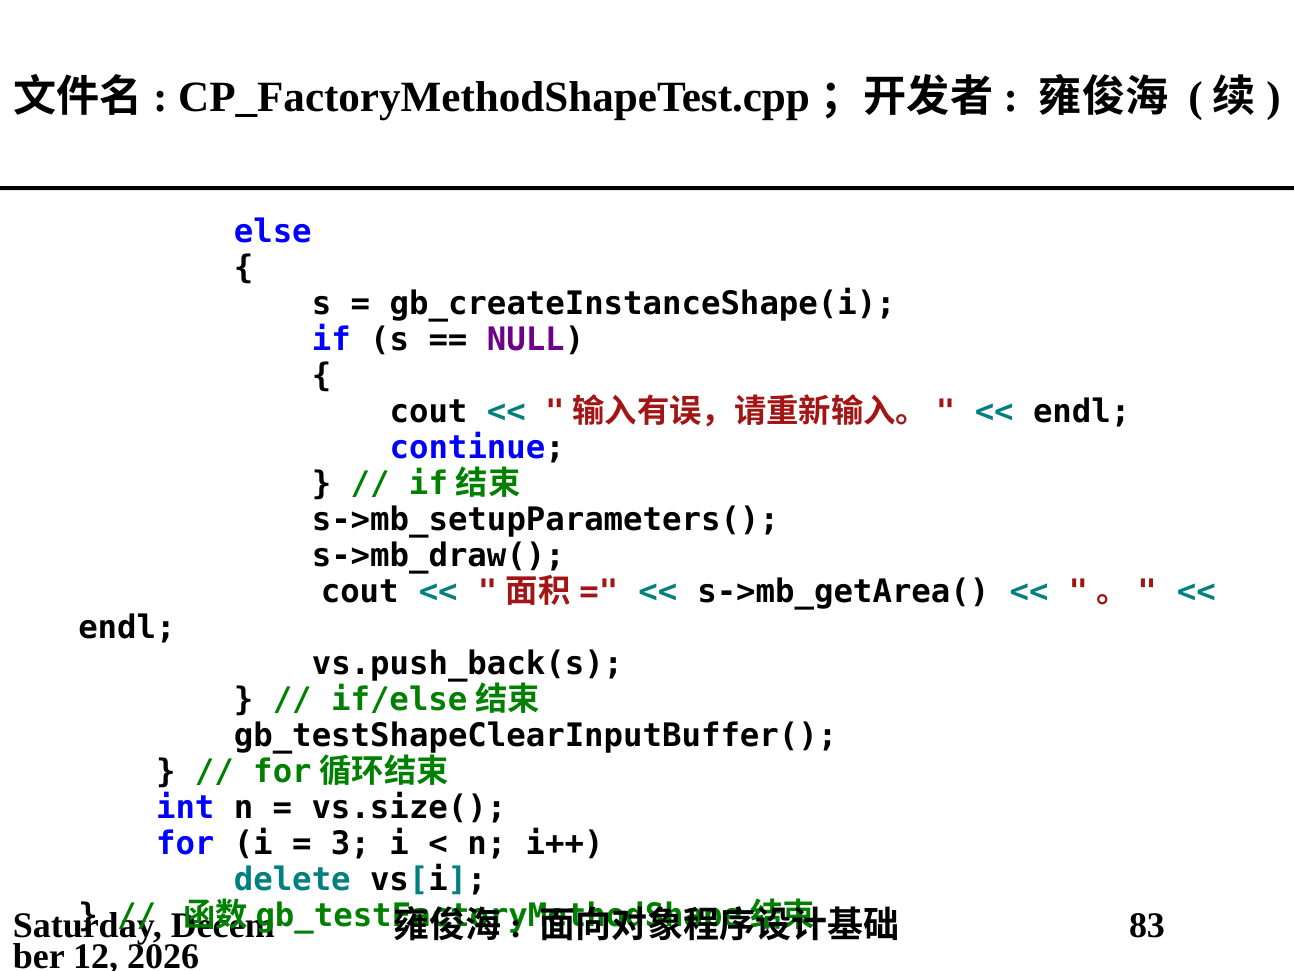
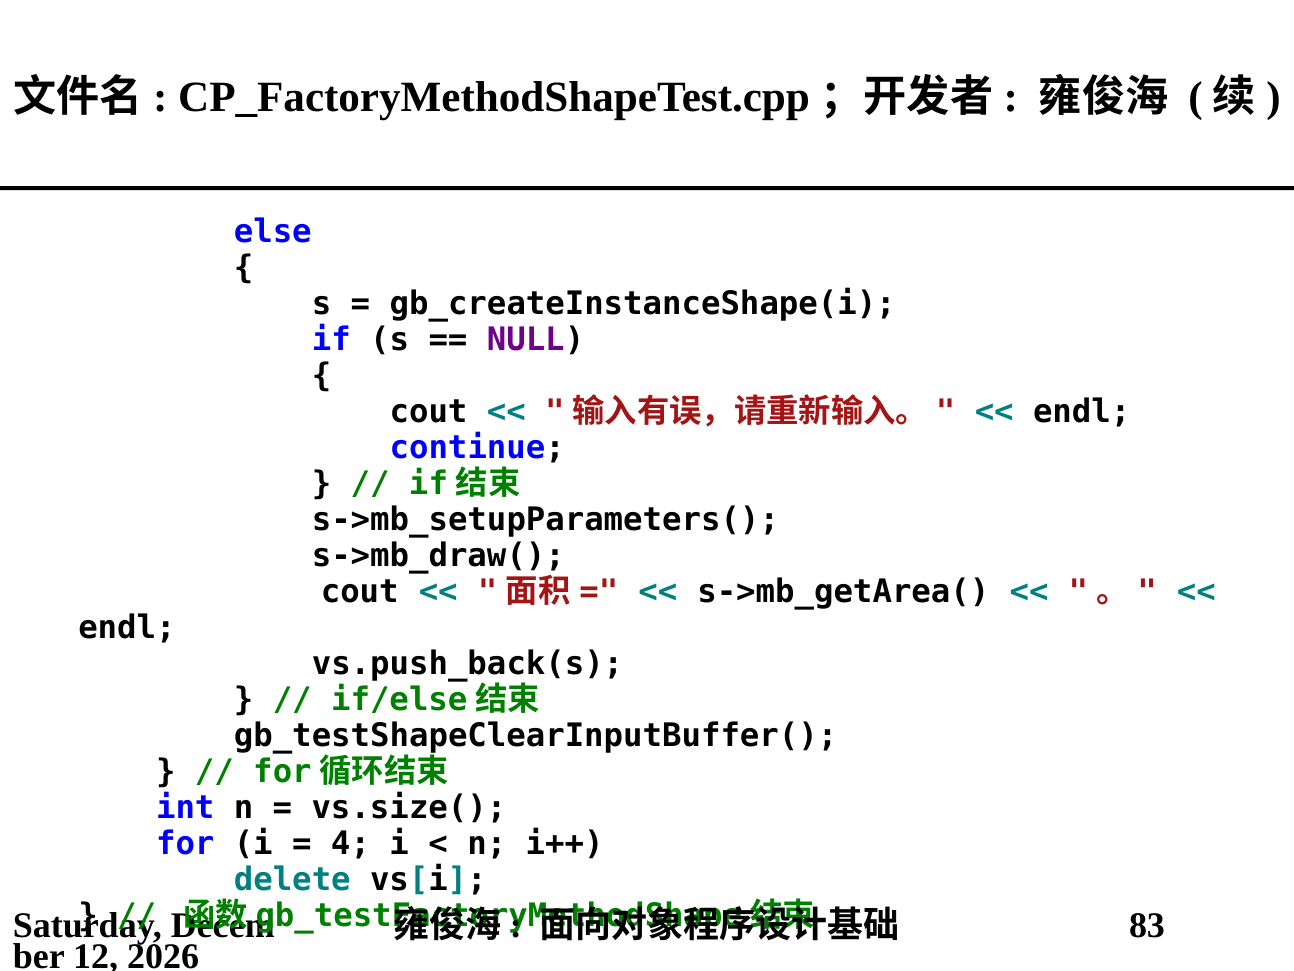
3: 3 -> 4 (350, 843)
